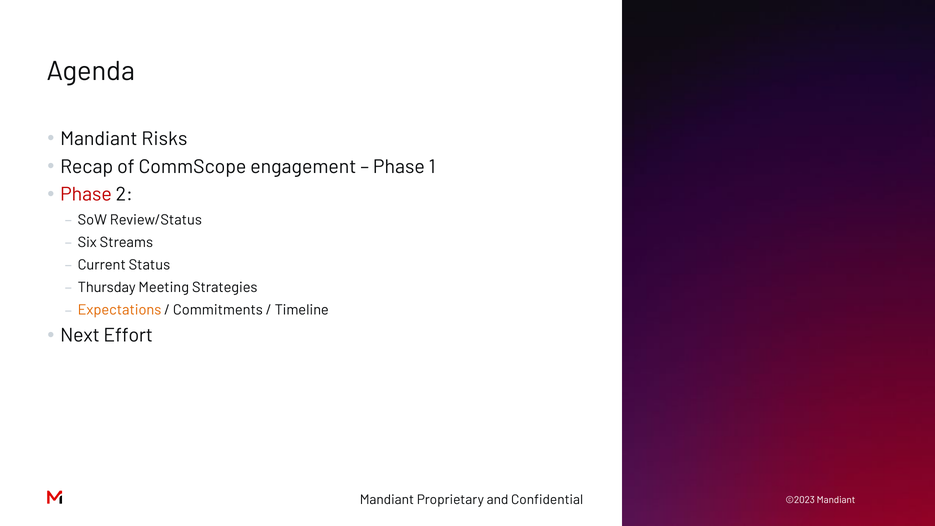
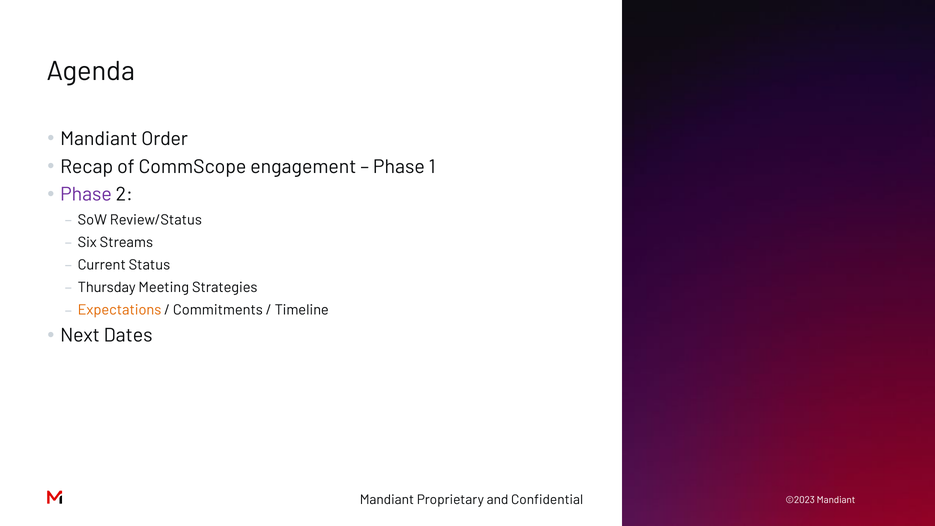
Risks: Risks -> Order (165, 139)
Phase colour: red -> purple (86, 194)
Effort: Effort -> Dates (128, 335)
